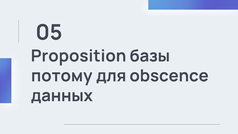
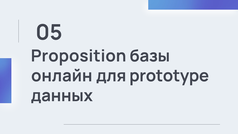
потому: потому -> онлайн (62, 76)
obscence: obscence -> prototype (169, 76)
